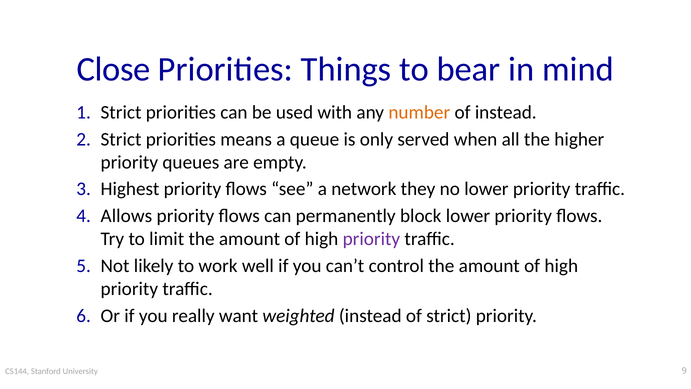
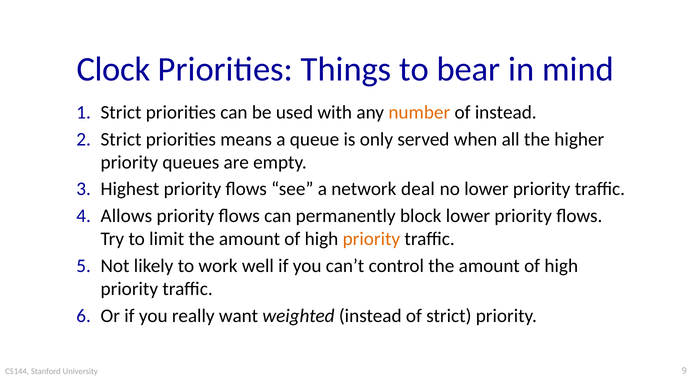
Close: Close -> Clock (113, 69)
they: they -> deal (418, 189)
priority colour: purple -> orange (371, 239)
